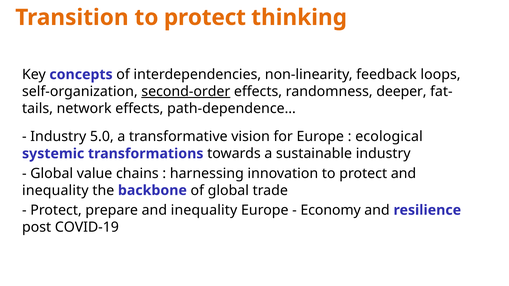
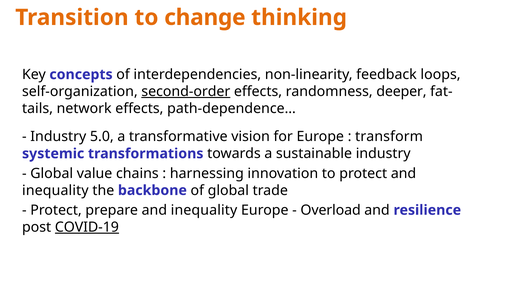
Transition to protect: protect -> change (205, 17)
ecological: ecological -> transform (389, 137)
Economy: Economy -> Overload (331, 210)
COVID-19 underline: none -> present (87, 227)
